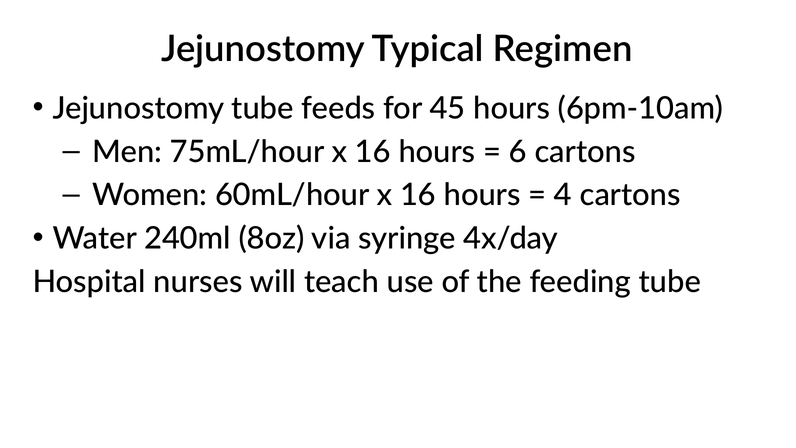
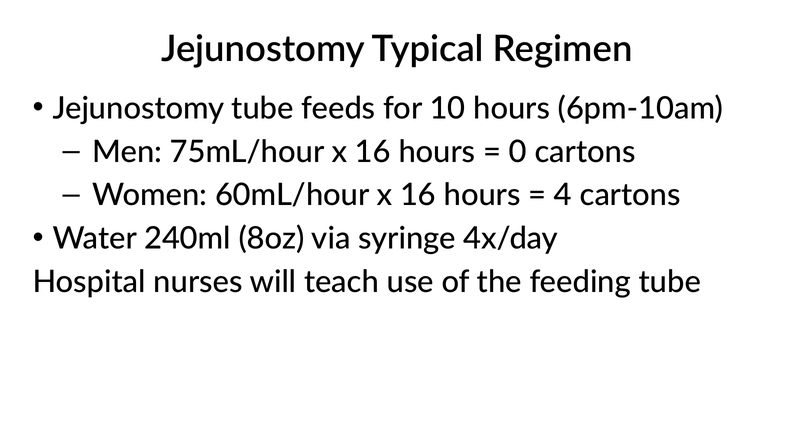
45: 45 -> 10 (447, 108)
6: 6 -> 0 (518, 152)
